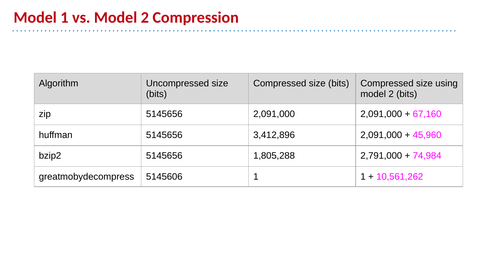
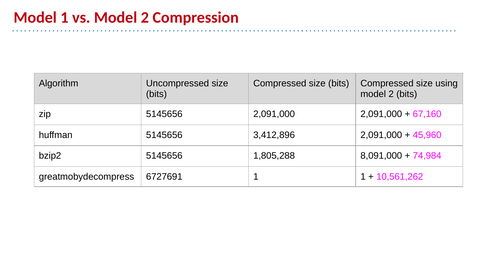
2,791,000: 2,791,000 -> 8,091,000 (381, 156)
5145606: 5145606 -> 6727691 (164, 176)
